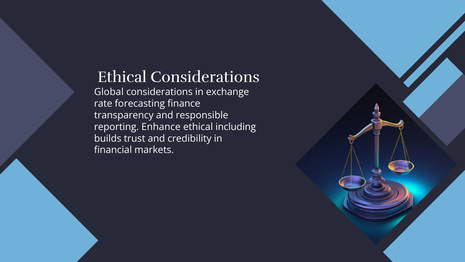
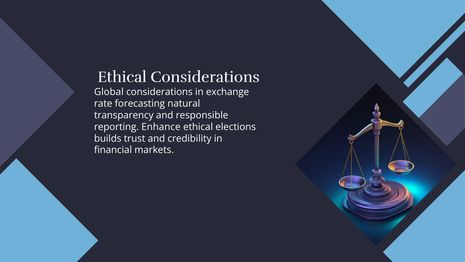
ﬁnance: ﬁnance -> natural (184, 103)
including: including -> elections (236, 127)
